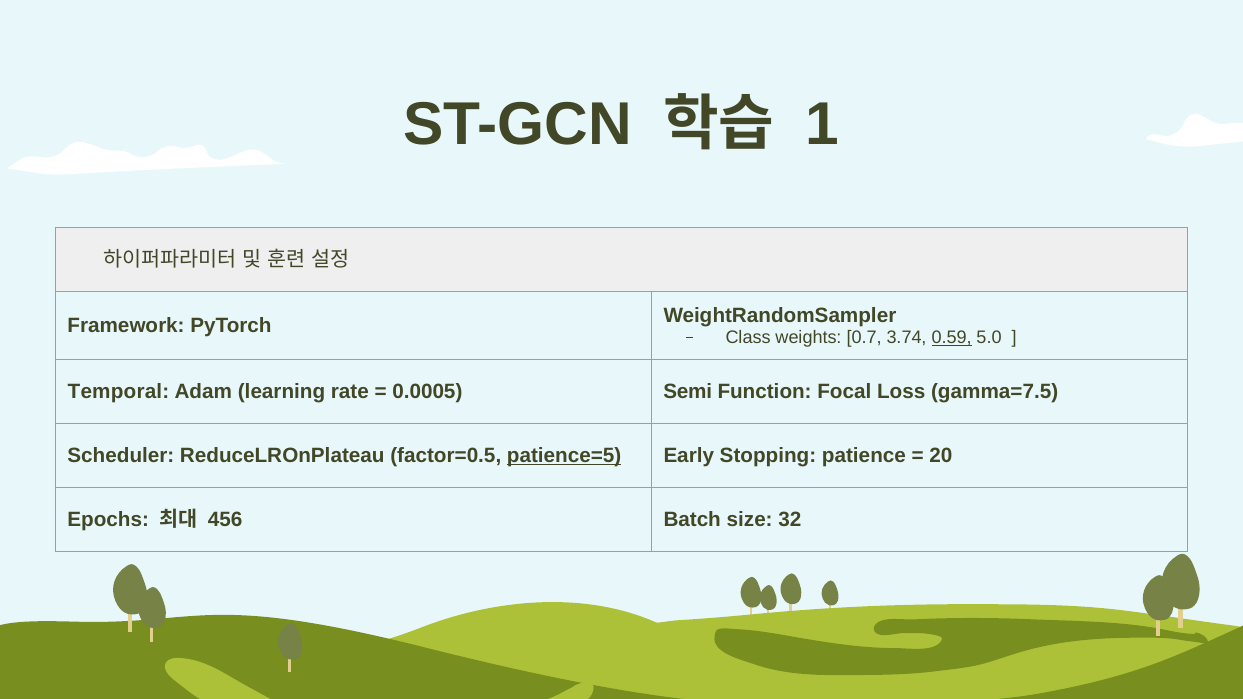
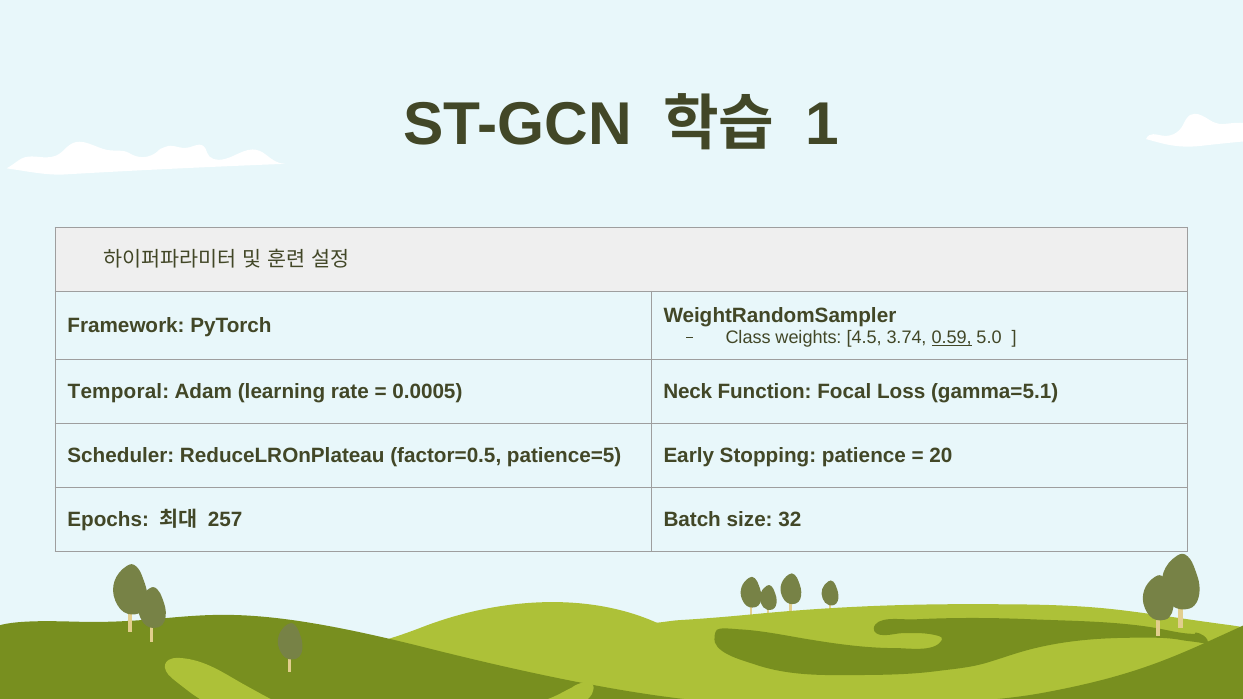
0.7: 0.7 -> 4.5 (864, 337)
Semi: Semi -> Neck (688, 392)
gamma=7.5: gamma=7.5 -> gamma=5.1 (995, 392)
patience=5 underline: present -> none (564, 456)
456: 456 -> 257 (225, 520)
